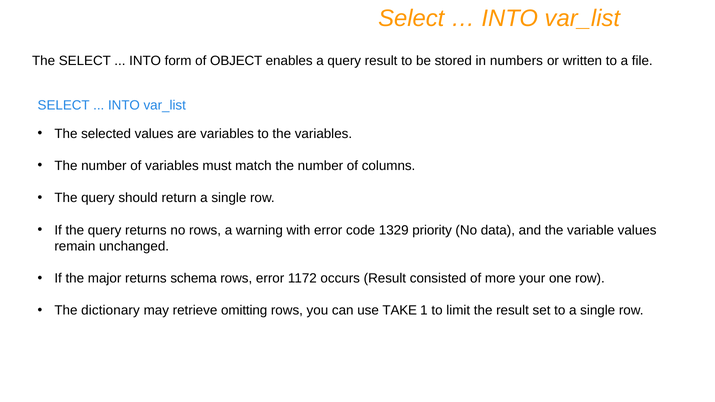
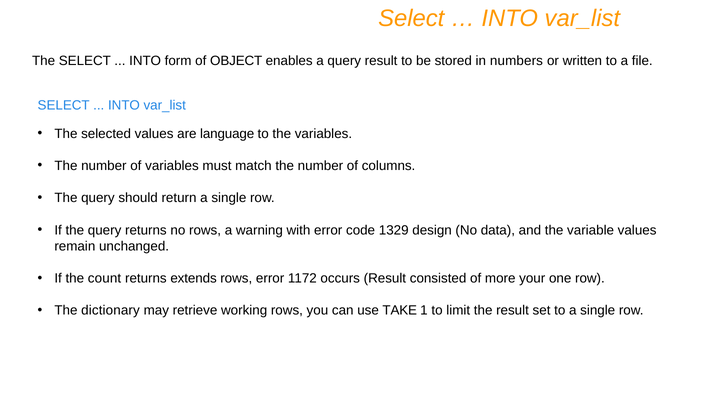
are variables: variables -> language (227, 134)
priority: priority -> design (432, 230)
major: major -> count (105, 278)
schema: schema -> extends (194, 278)
omitting: omitting -> working (244, 311)
